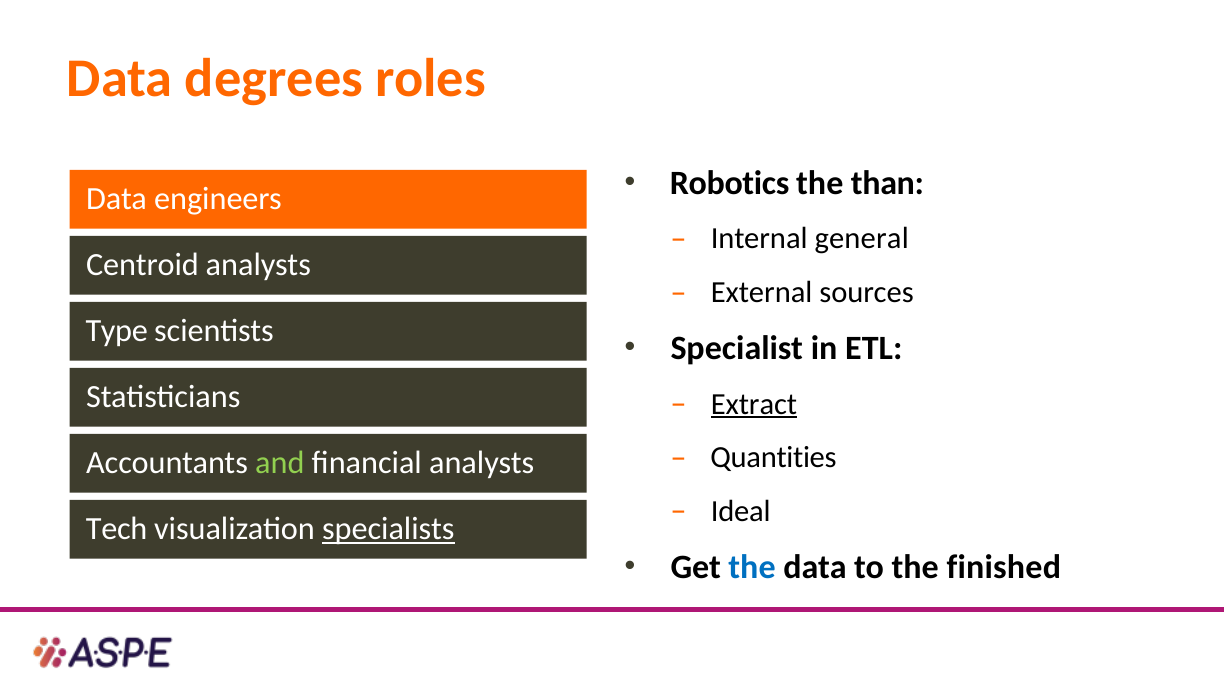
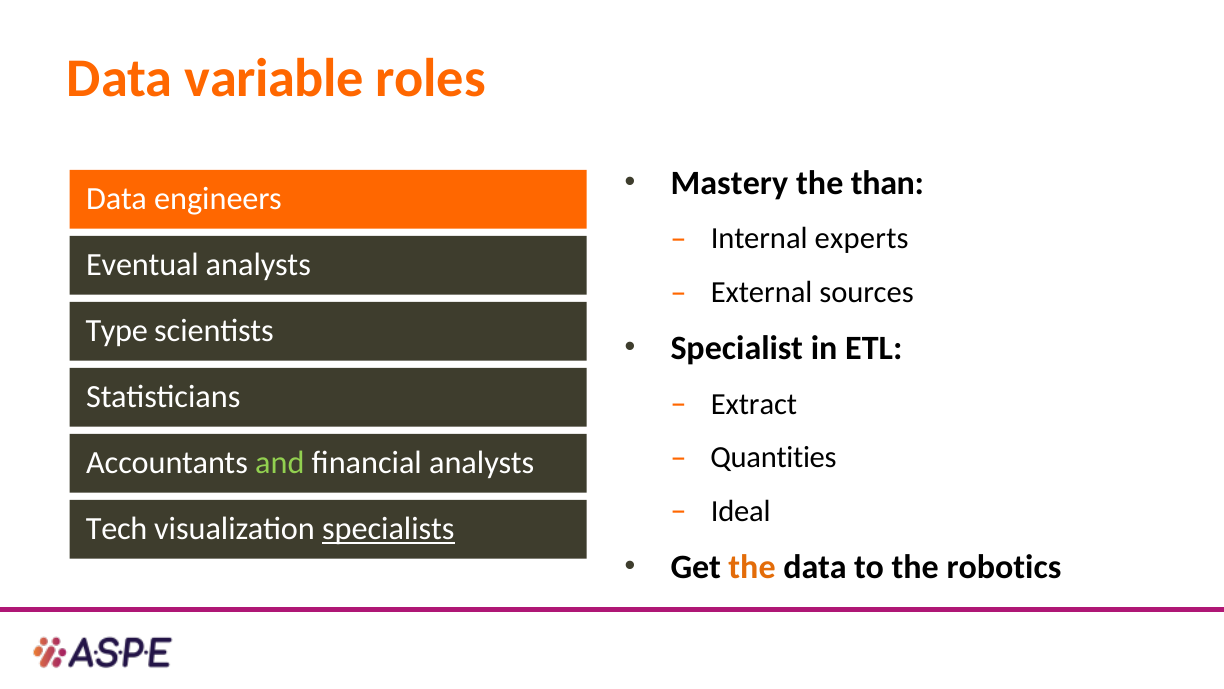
degrees: degrees -> variable (274, 78)
Robotics: Robotics -> Mastery (729, 183)
general: general -> experts (862, 239)
Centroid: Centroid -> Eventual (142, 265)
Extract underline: present -> none (754, 404)
the colour: blue -> orange (752, 567)
finished: finished -> robotics (1004, 567)
